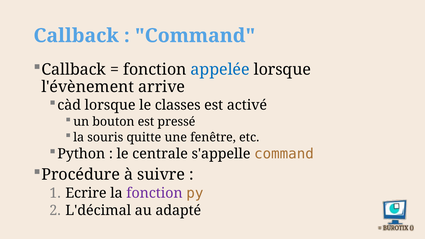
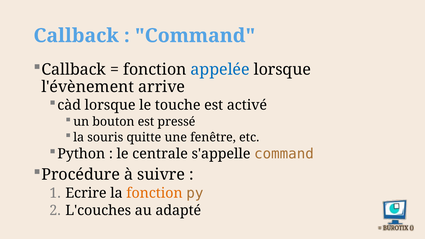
classes: classes -> touche (178, 105)
fonction colour: purple -> orange (154, 193)
L'décimal: L'décimal -> L'couches (98, 211)
